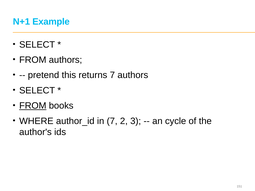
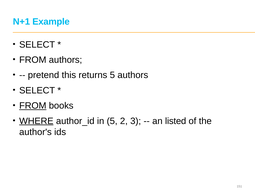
returns 7: 7 -> 5 (112, 75)
WHERE underline: none -> present (36, 121)
in 7: 7 -> 5 (112, 121)
cycle: cycle -> listed (176, 121)
